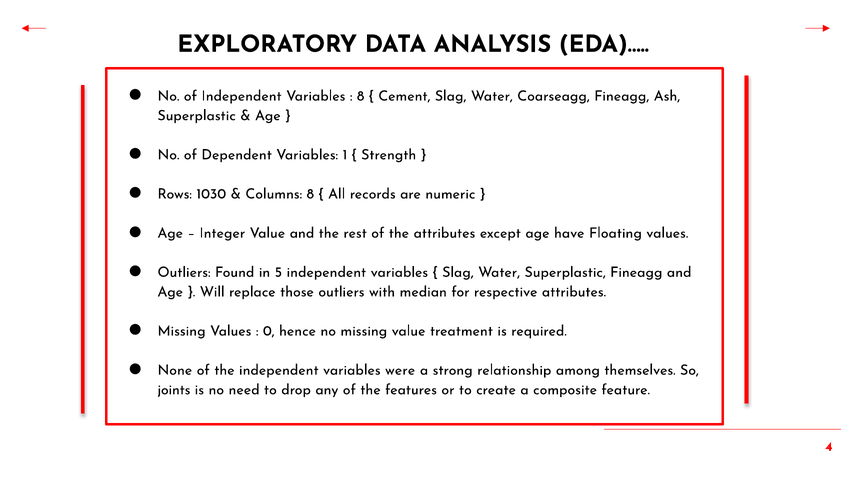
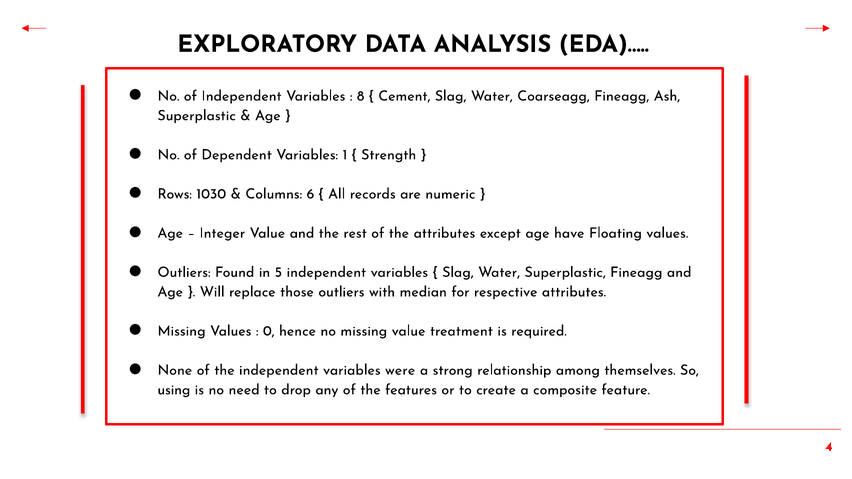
Columns 8: 8 -> 6 (310, 194)
joints: joints -> using (174, 390)
